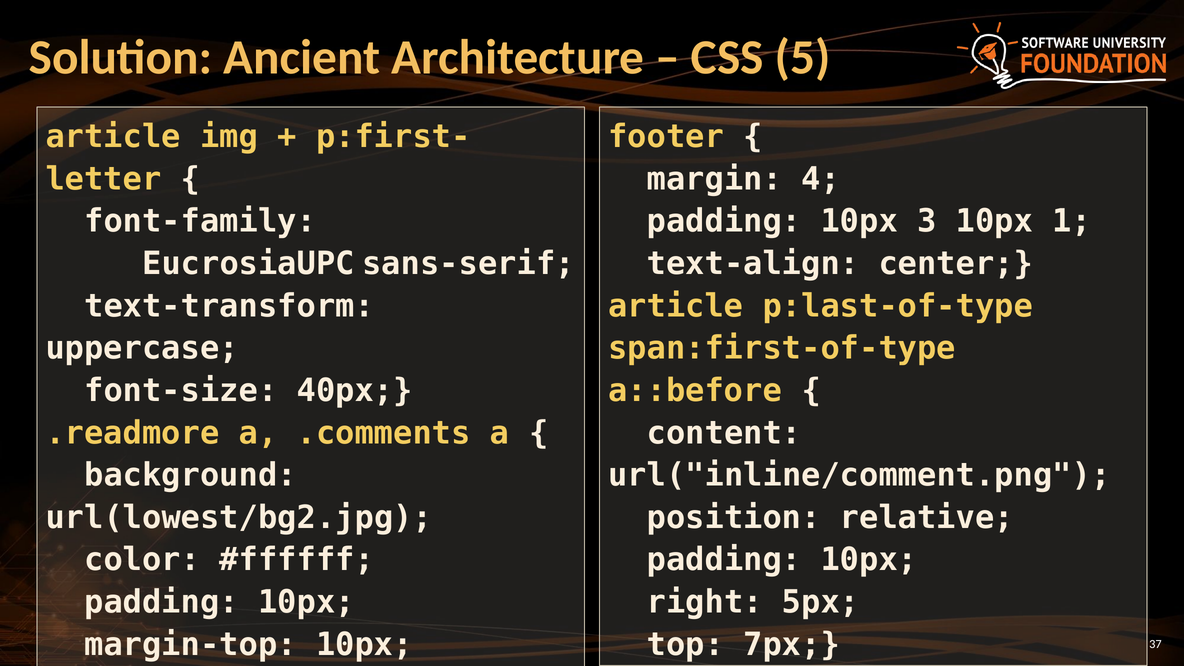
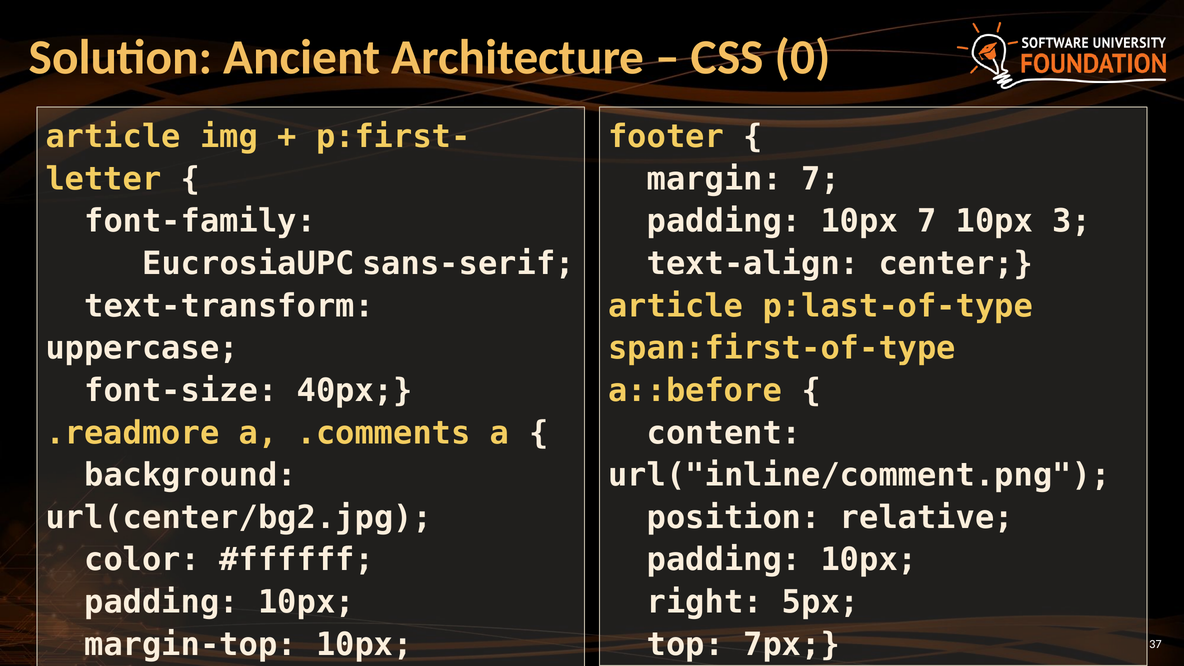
5: 5 -> 0 (803, 58)
margin 4: 4 -> 7 (821, 179)
10px 3: 3 -> 7 (927, 221)
1: 1 -> 3 (1072, 221)
url(lowest/bg2.jpg: url(lowest/bg2.jpg -> url(center/bg2.jpg (239, 518)
